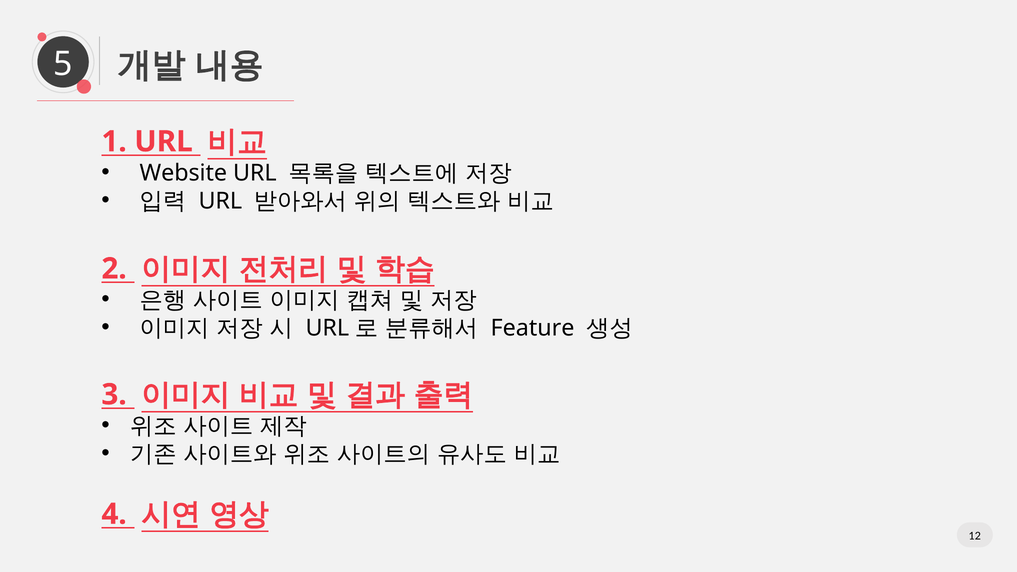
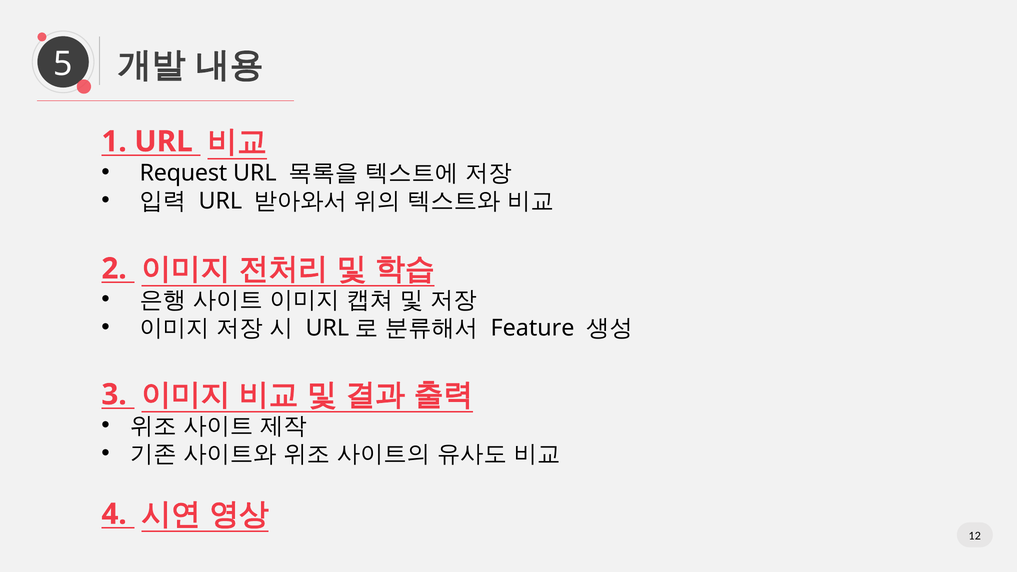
Website: Website -> Request (183, 173)
